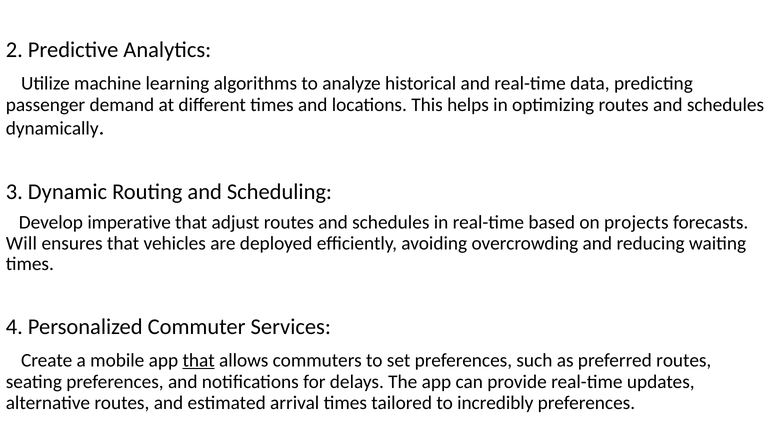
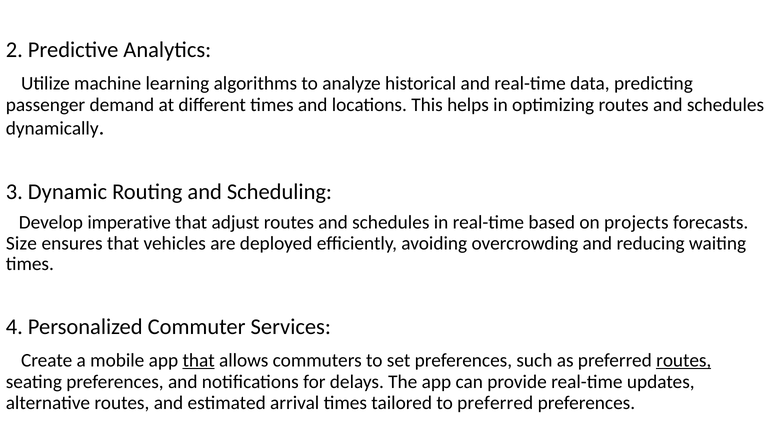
Will: Will -> Size (21, 243)
routes underline: none -> present (684, 361)
to incredibly: incredibly -> preferred (495, 403)
